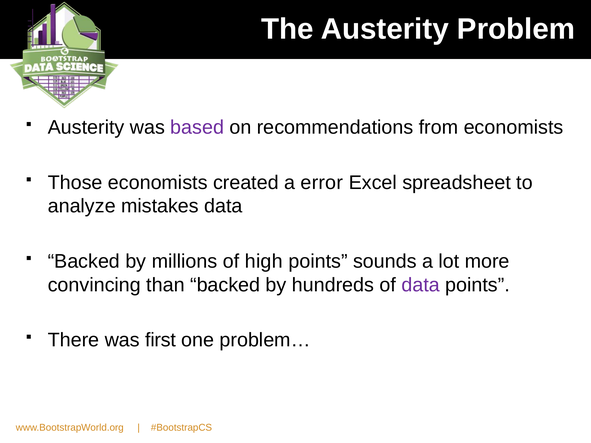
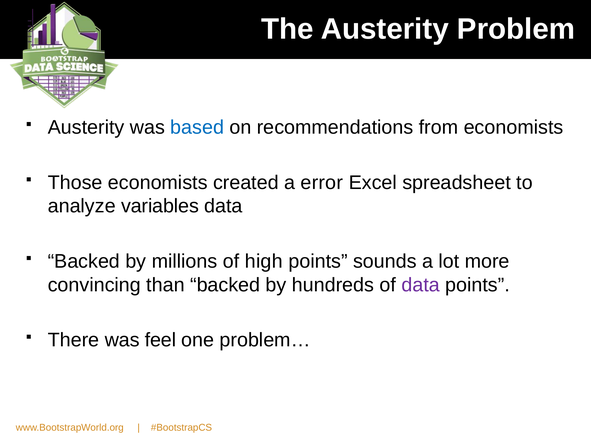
based colour: purple -> blue (197, 127)
mistakes: mistakes -> variables (160, 206)
first: first -> feel (161, 340)
